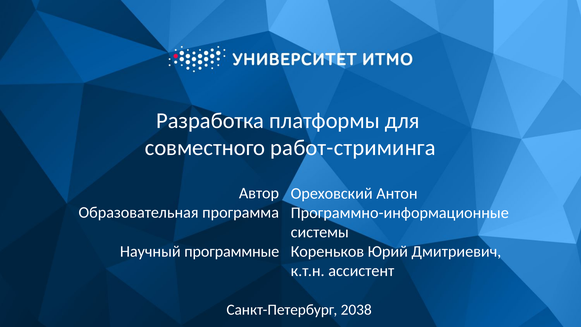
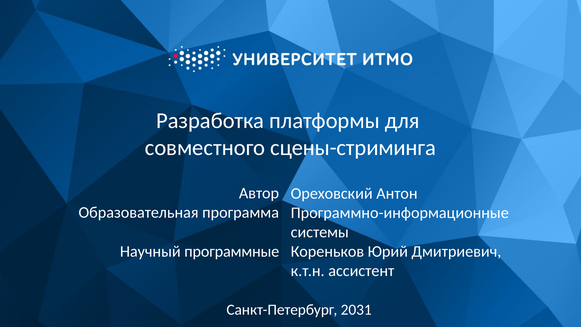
работ-стриминга: работ-стриминга -> сцены-стриминга (353, 148)
2038: 2038 -> 2031 (356, 309)
